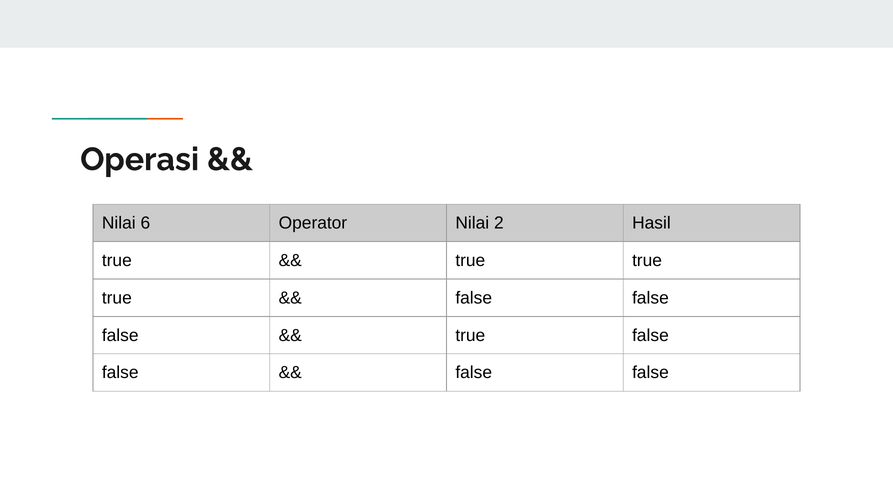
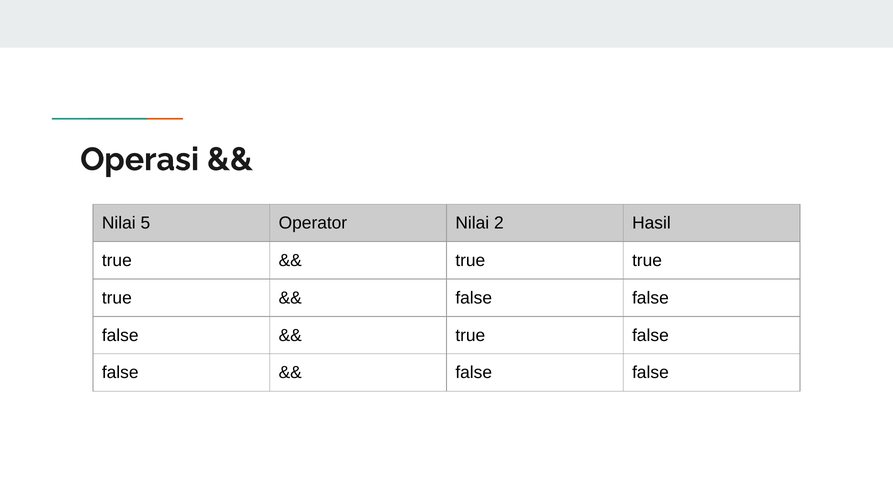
6: 6 -> 5 (145, 223)
